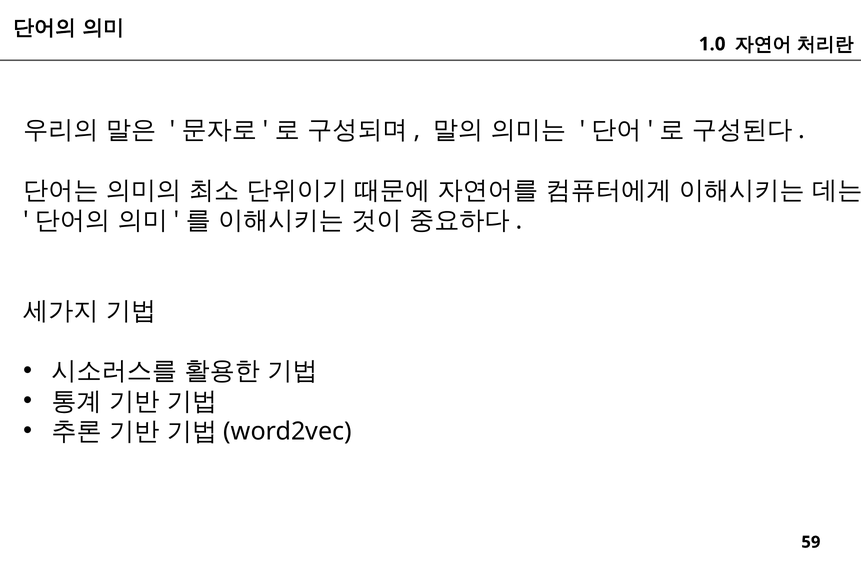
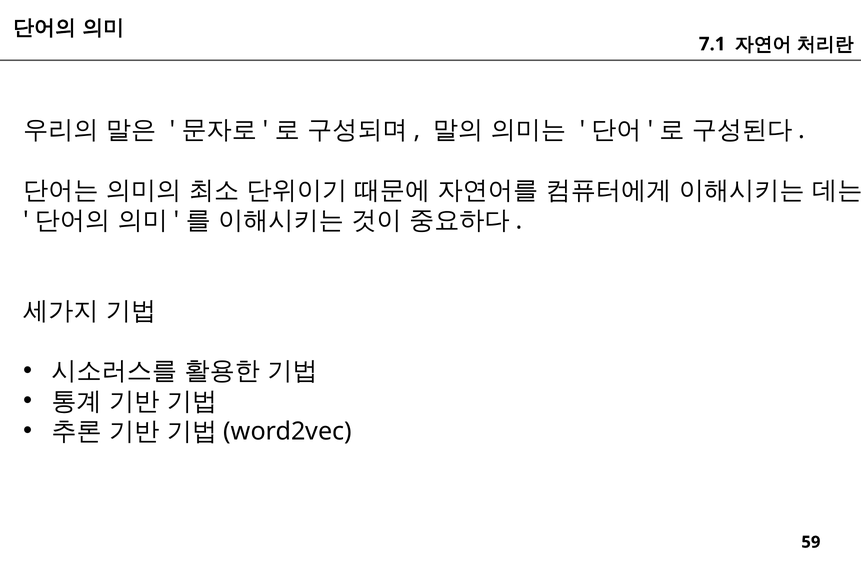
1.0: 1.0 -> 7.1 (712, 44)
